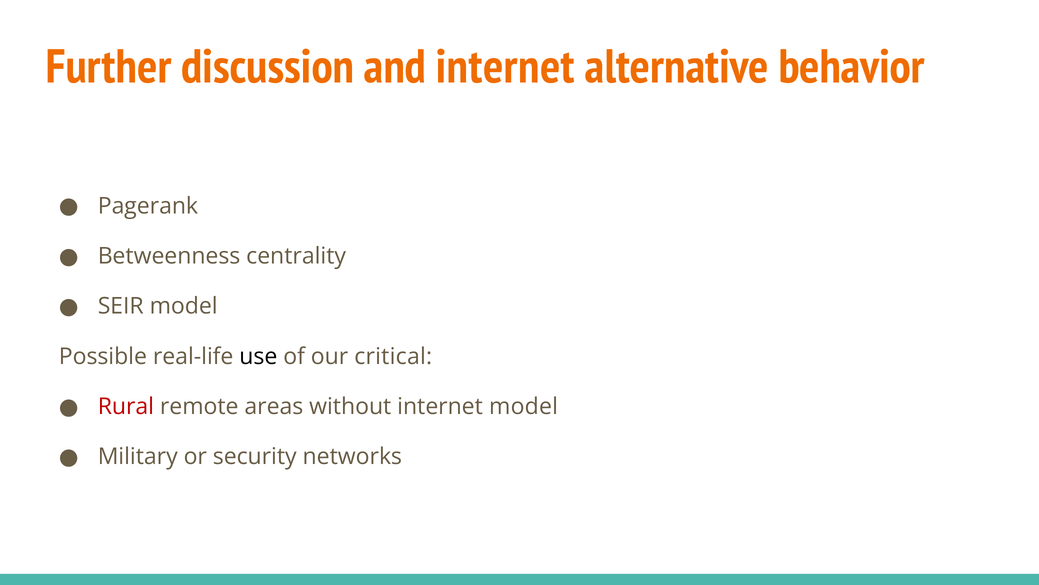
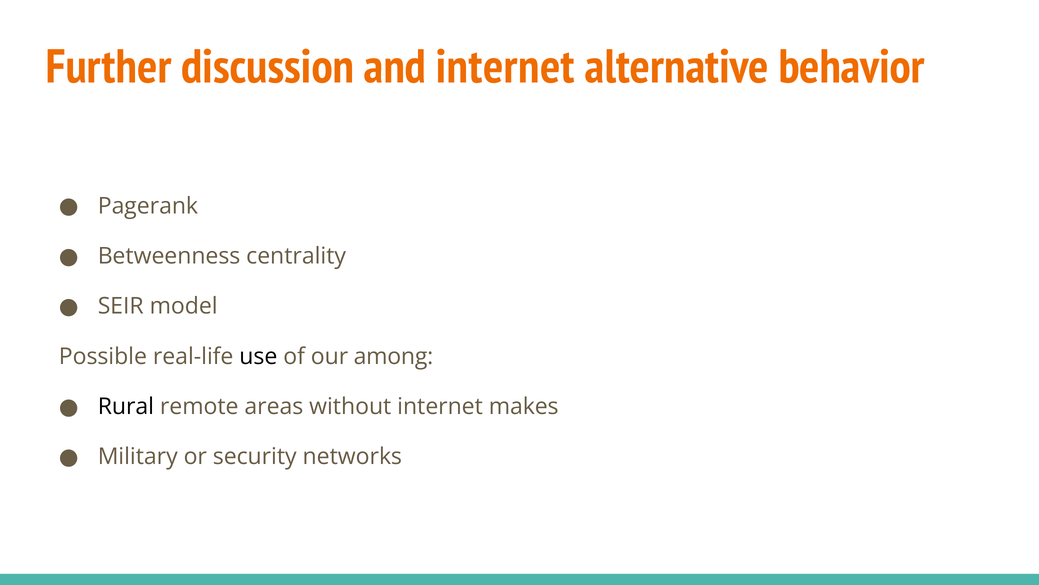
critical: critical -> among (393, 356)
Rural colour: red -> black (126, 406)
internet model: model -> makes (524, 406)
